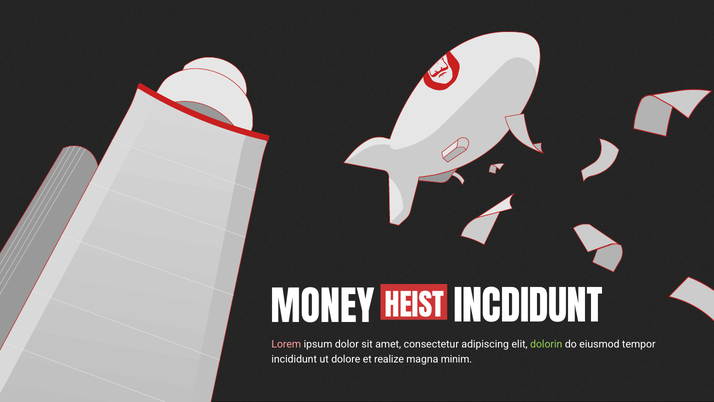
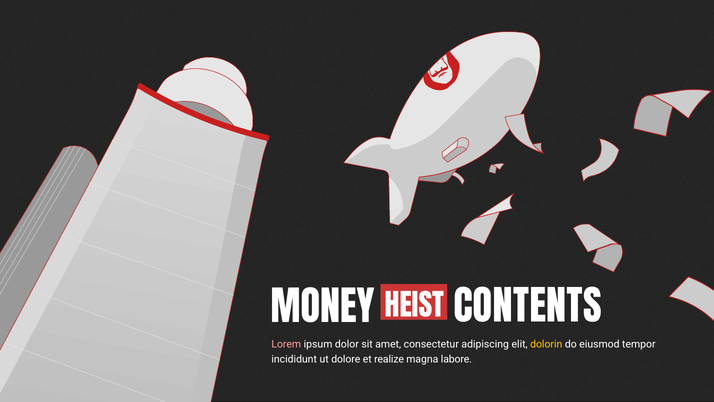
INCDIDUNT: INCDIDUNT -> CONTENTS (528, 308)
dolorin colour: light green -> yellow (546, 344)
minim: minim -> labore (456, 359)
